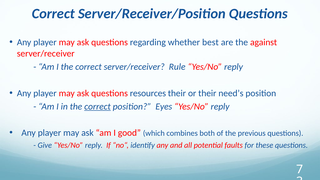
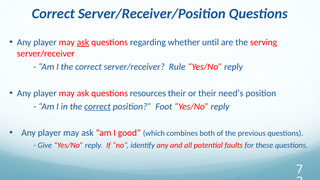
ask underline: none -> present (83, 42)
best: best -> until (211, 42)
against: against -> serving (264, 42)
Eyes: Eyes -> Foot (164, 106)
